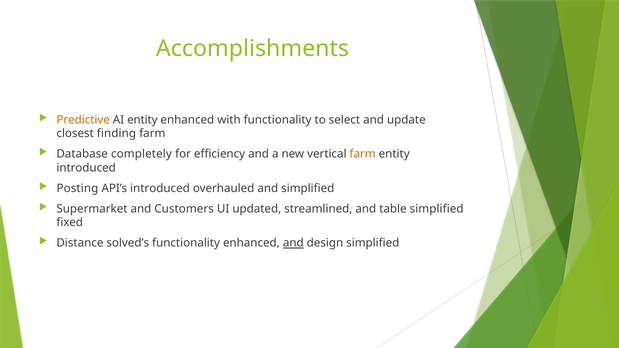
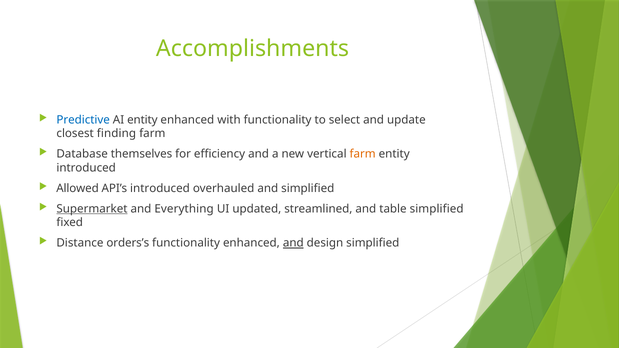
Predictive colour: orange -> blue (83, 120)
completely: completely -> themselves (142, 154)
Posting: Posting -> Allowed (78, 188)
Supermarket underline: none -> present (92, 209)
Customers: Customers -> Everything (184, 209)
solved’s: solved’s -> orders’s (128, 243)
